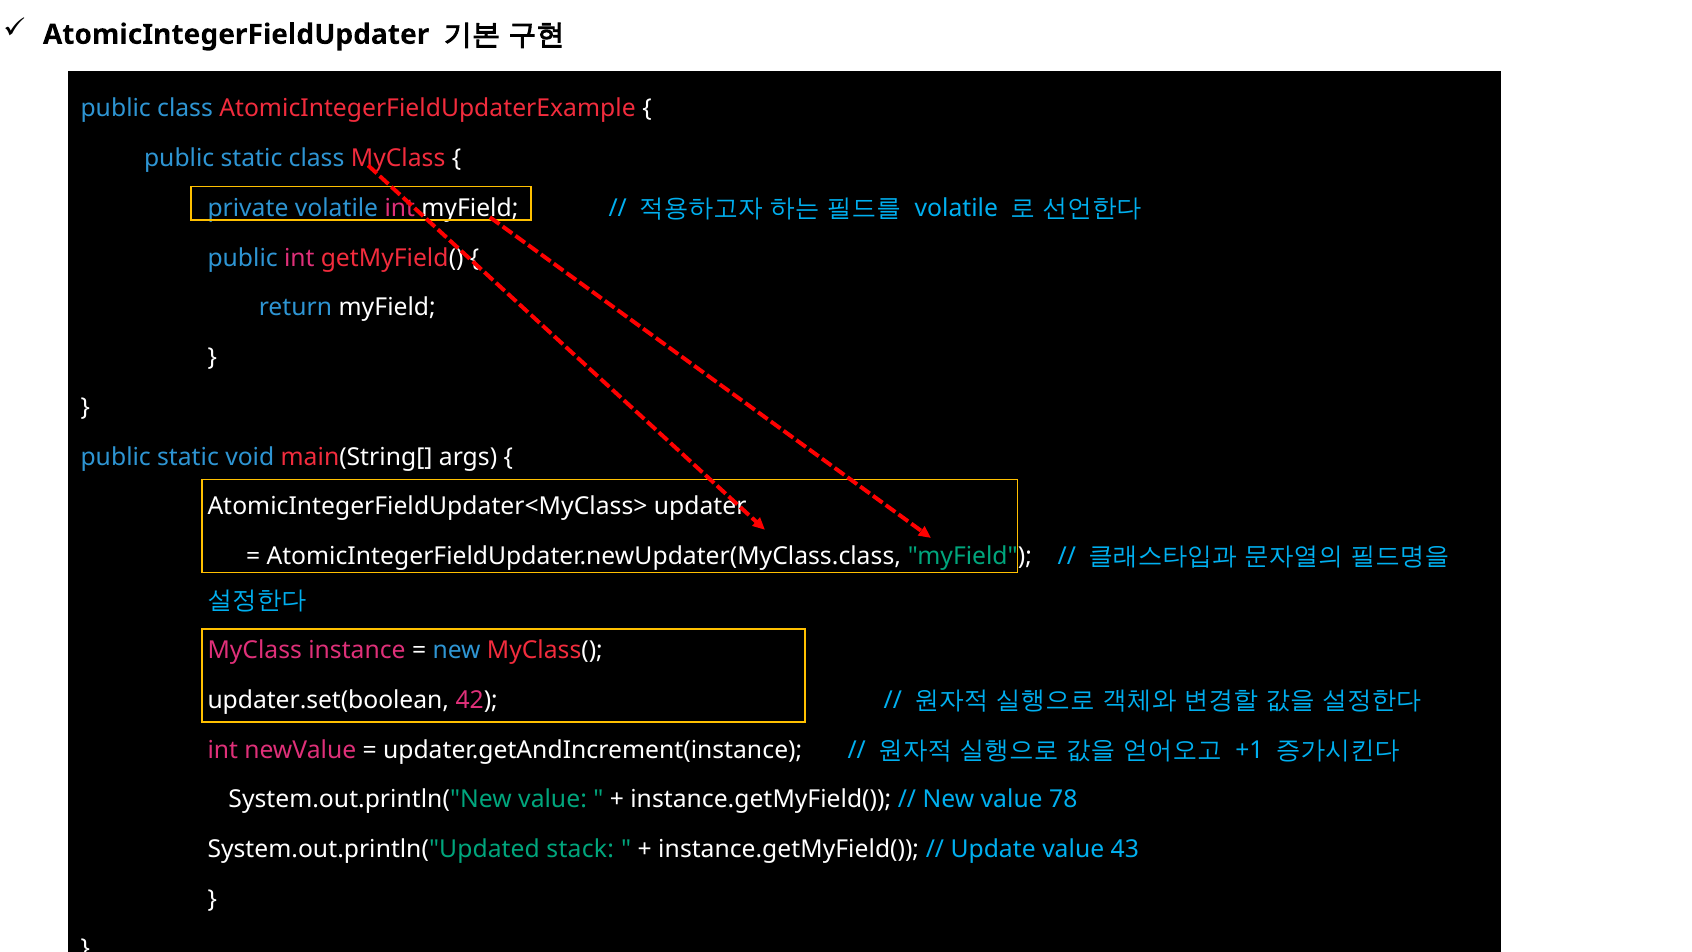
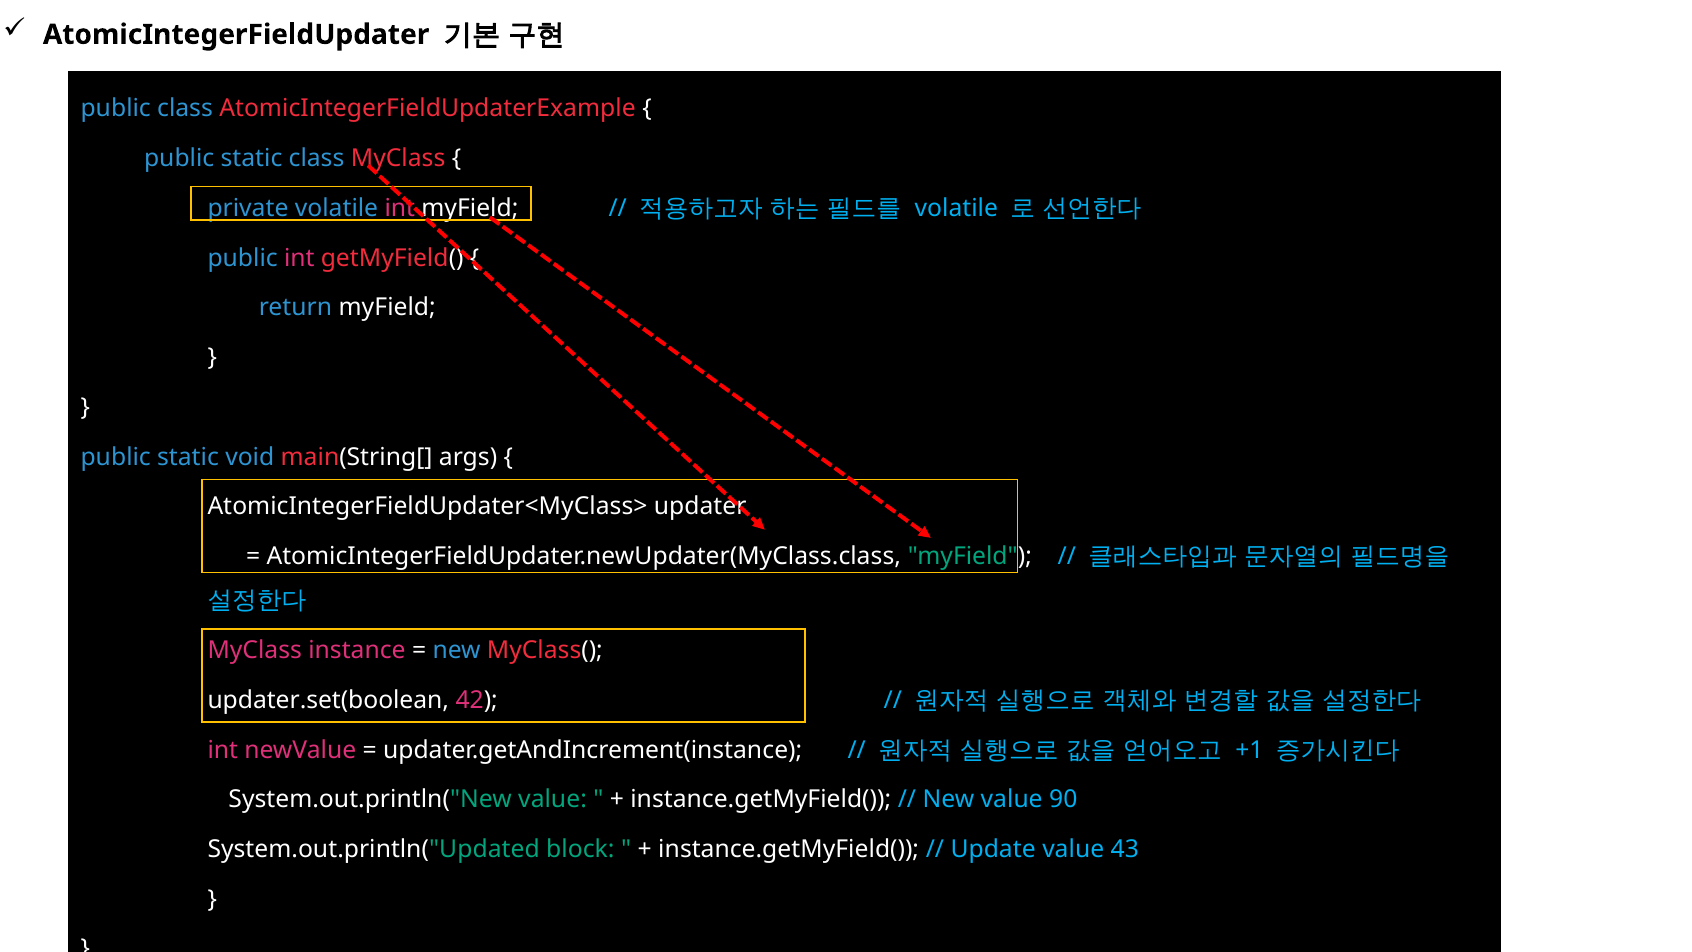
78: 78 -> 90 (1063, 799)
stack: stack -> block (580, 849)
